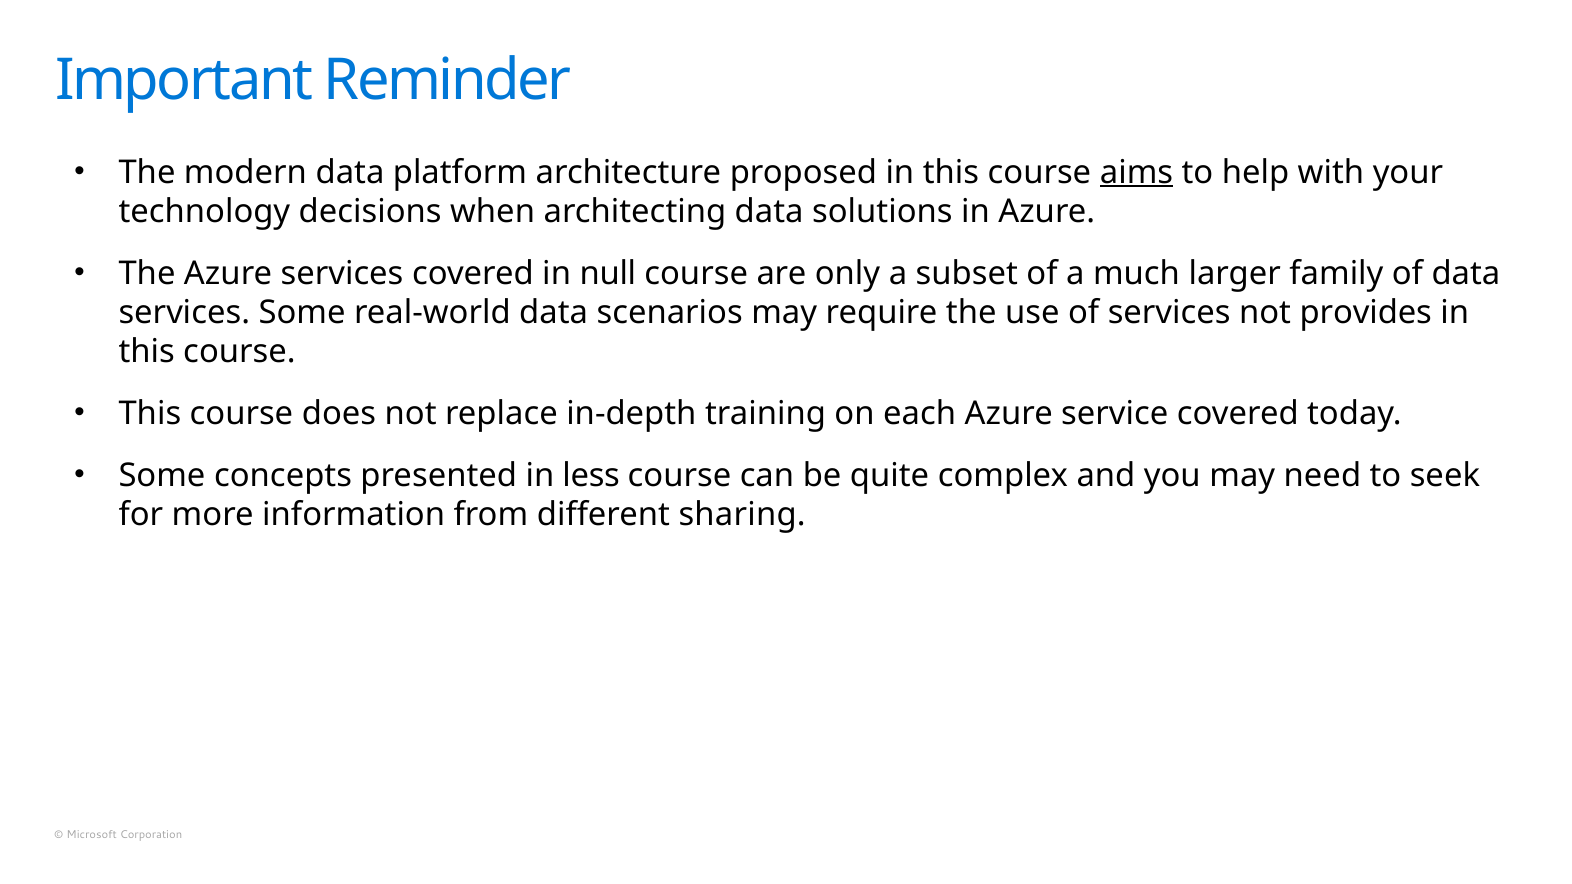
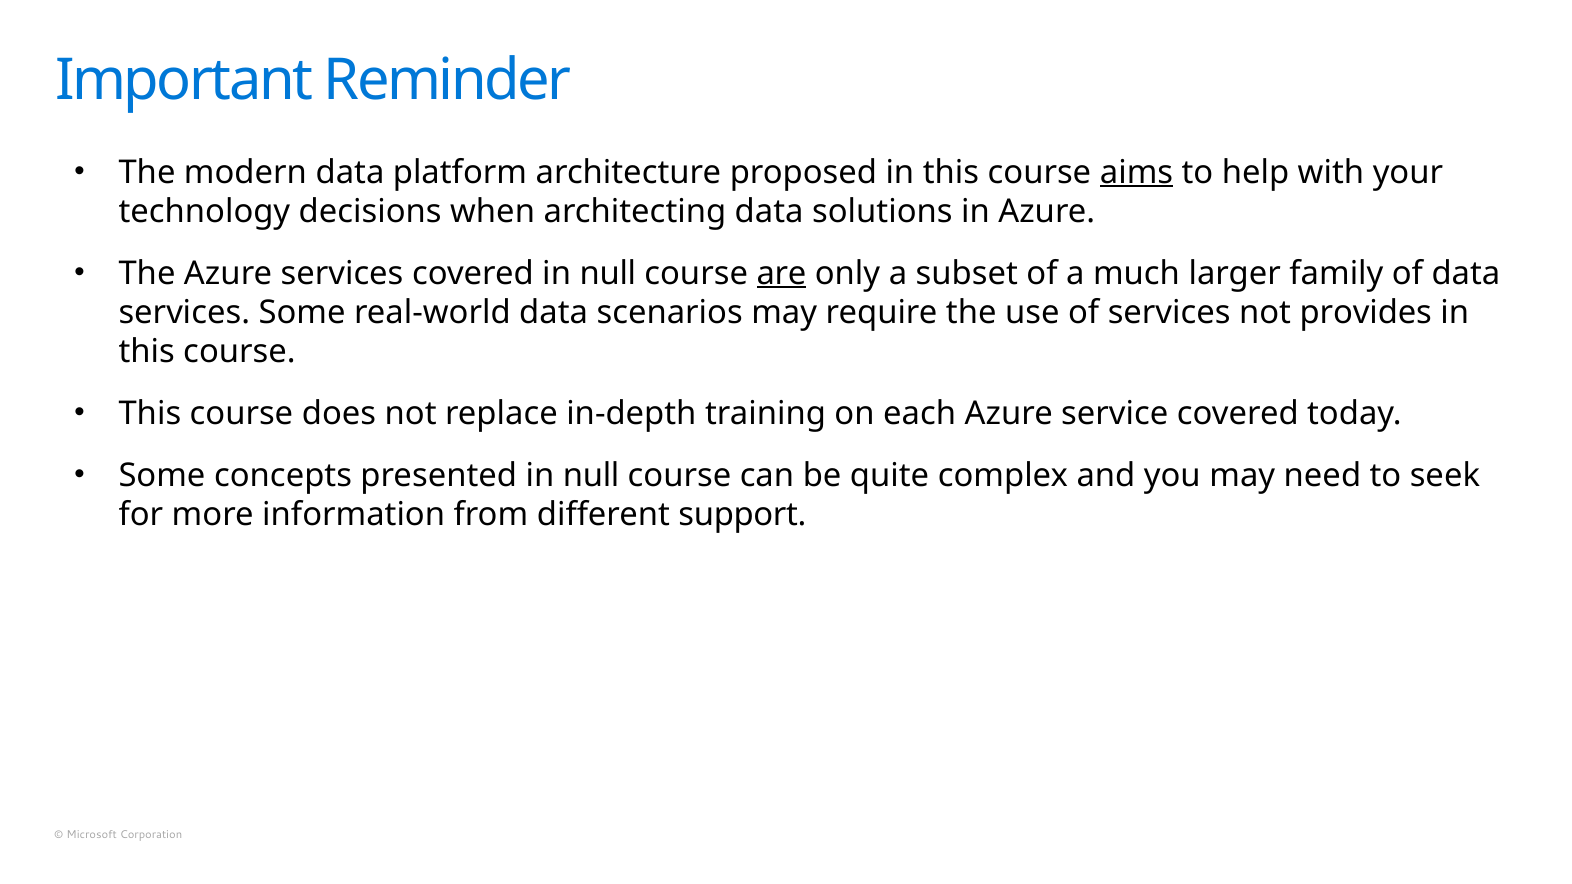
are underline: none -> present (782, 273)
presented in less: less -> null (591, 476)
sharing: sharing -> support (742, 515)
